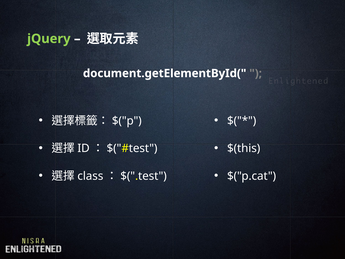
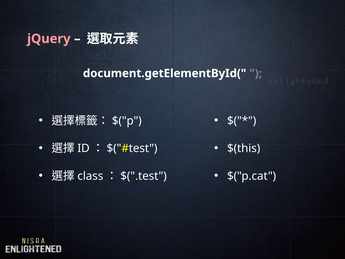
jQuery colour: light green -> pink (49, 39)
